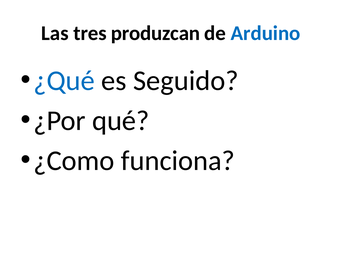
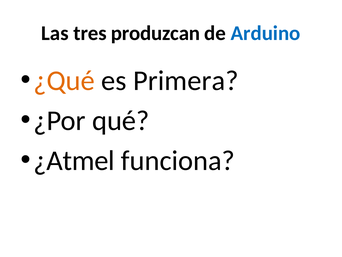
¿Qué colour: blue -> orange (64, 81)
Seguido: Seguido -> Primera (186, 81)
¿Como: ¿Como -> ¿Atmel (74, 160)
